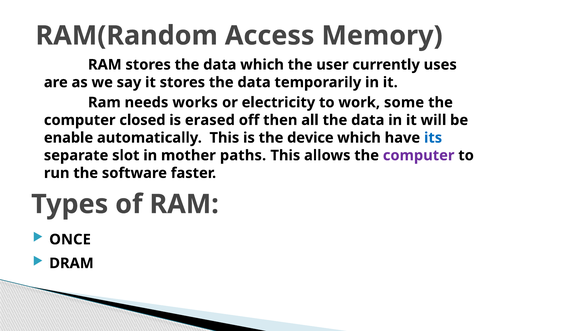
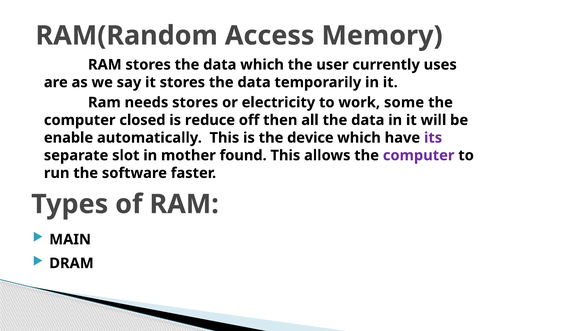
needs works: works -> stores (195, 102)
erased: erased -> reduce (210, 120)
its colour: blue -> purple (433, 138)
paths: paths -> found (243, 155)
ONCE: ONCE -> MAIN (70, 239)
